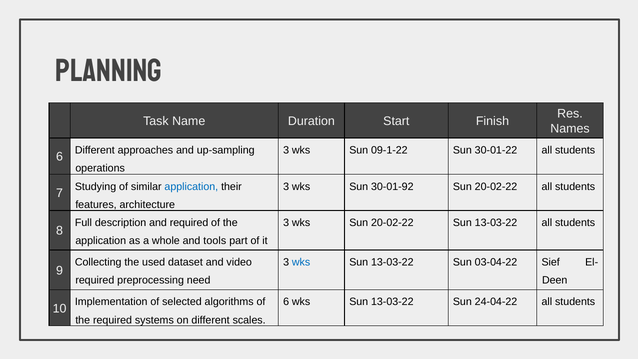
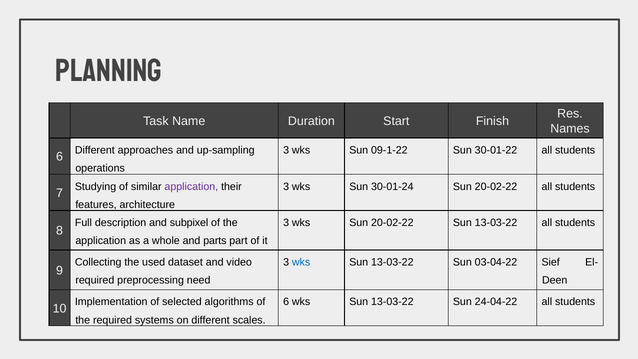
application colour: blue -> purple (191, 186)
30-01-92: 30-01-92 -> 30-01-24 (392, 186)
and required: required -> subpixel (189, 223)
tools: tools -> parts (215, 241)
